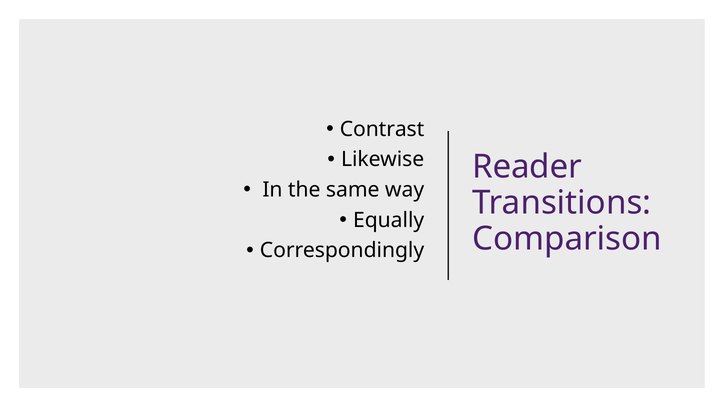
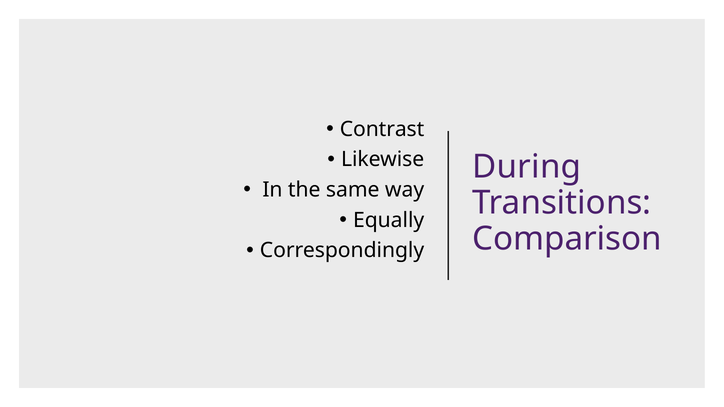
Reader: Reader -> During (527, 167)
